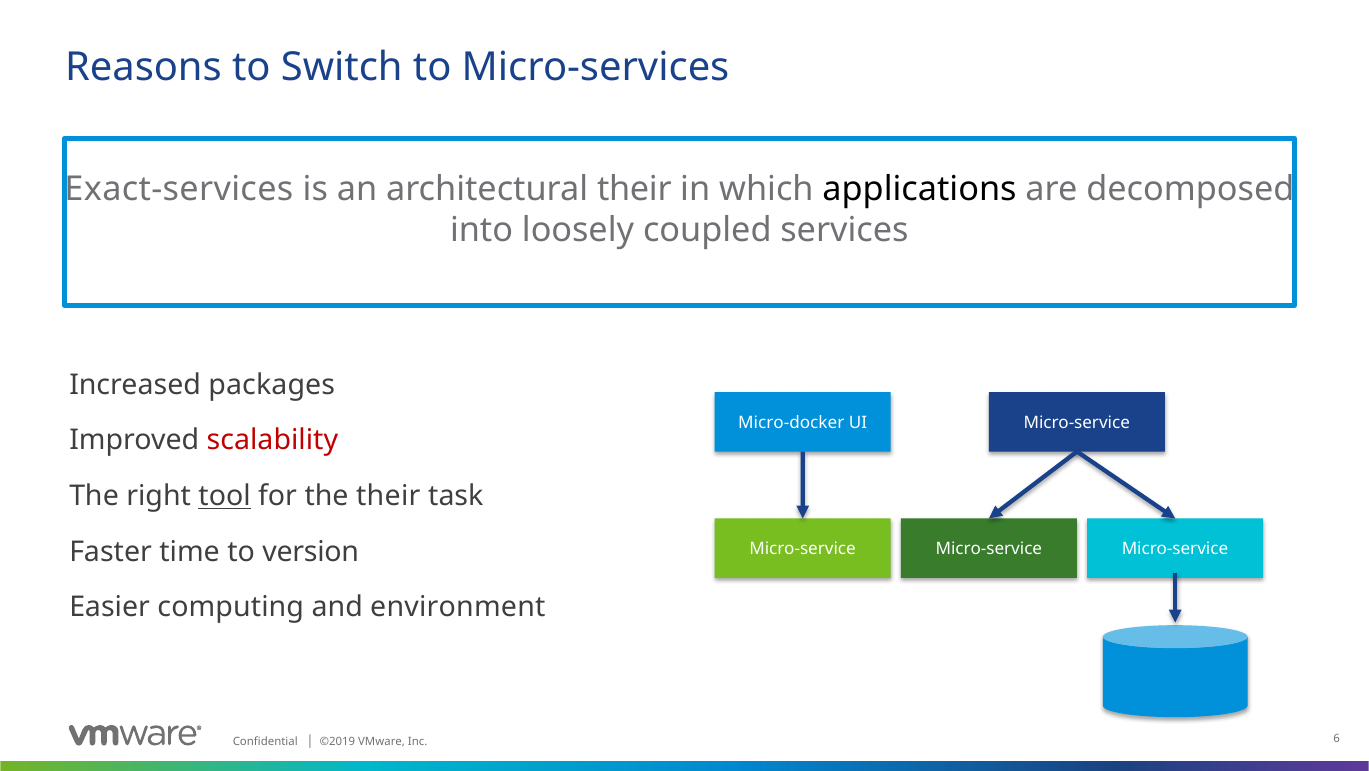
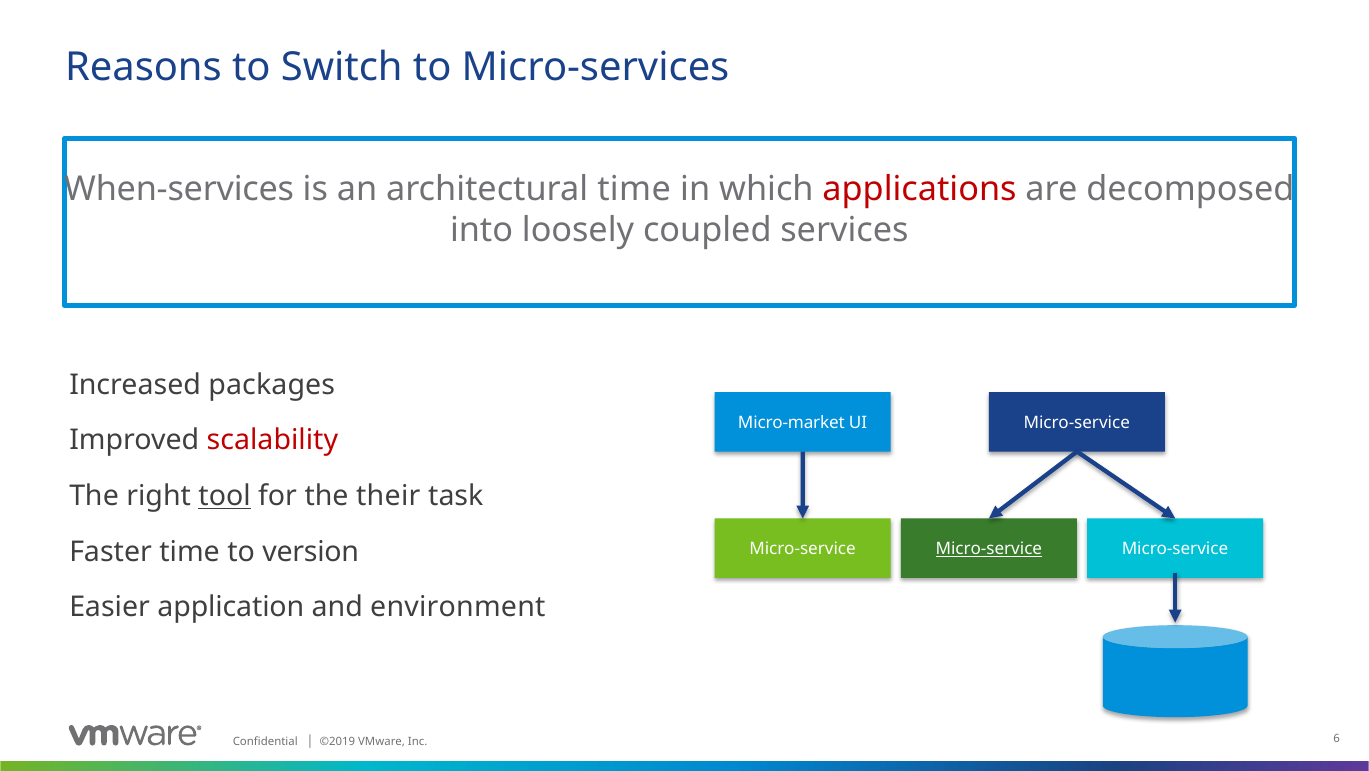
Exact-services: Exact-services -> When-services (179, 189)
architectural their: their -> time (634, 189)
applications colour: black -> red (920, 189)
Micro-docker: Micro-docker -> Micro-market (791, 423)
Micro-service underline: none -> present (989, 549)
computing: computing -> application (231, 607)
